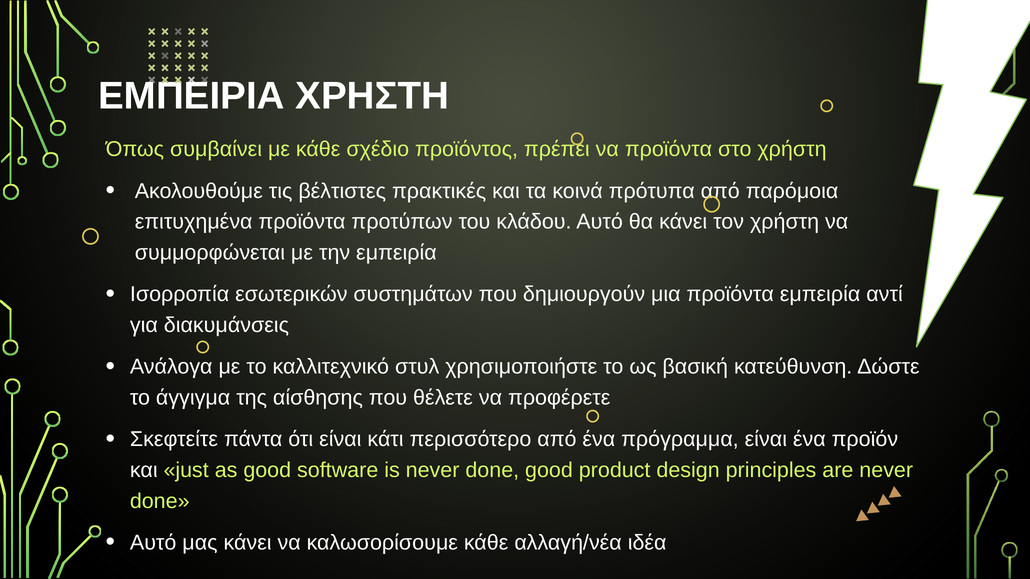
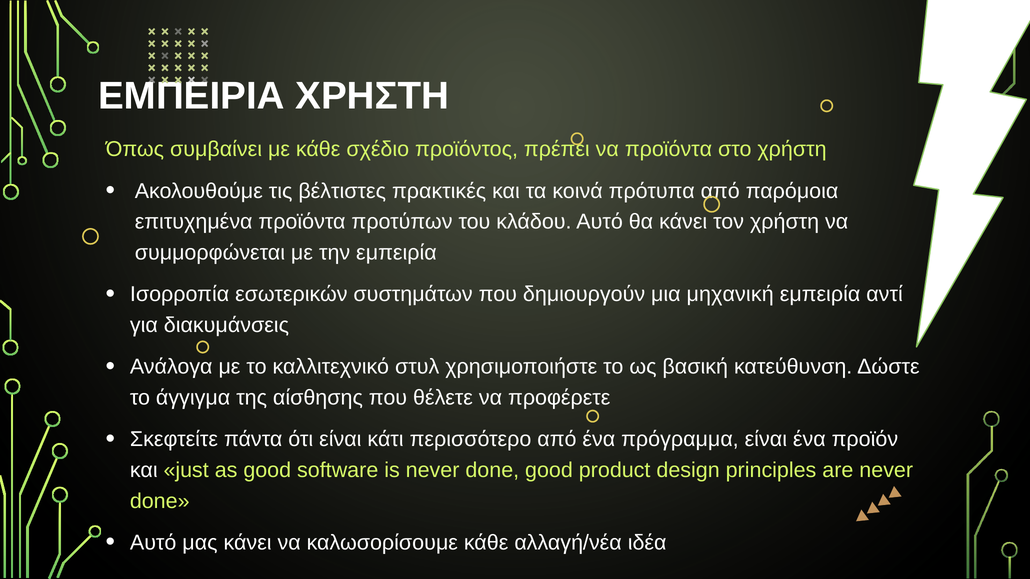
μια προϊόντα: προϊόντα -> μηχανική (730, 294)
